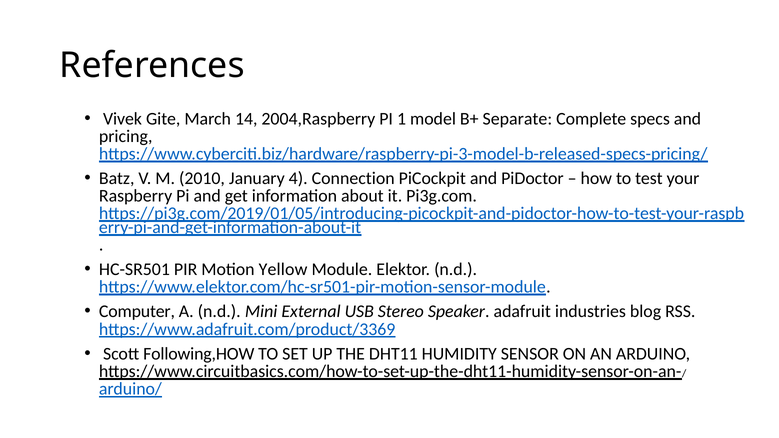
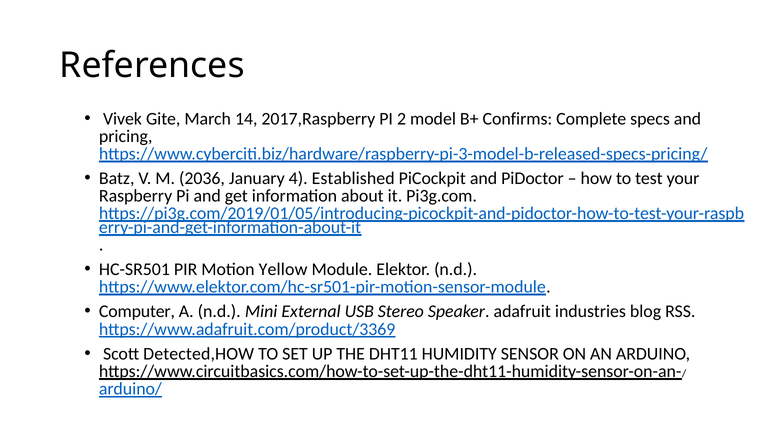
2004,Raspberry: 2004,Raspberry -> 2017,Raspberry (318, 119)
1: 1 -> 2 (402, 119)
Separate: Separate -> Confirms (517, 119)
2010: 2010 -> 2036 (202, 178)
Connection: Connection -> Established (353, 178)
Following,HOW: Following,HOW -> Detected,HOW (199, 354)
